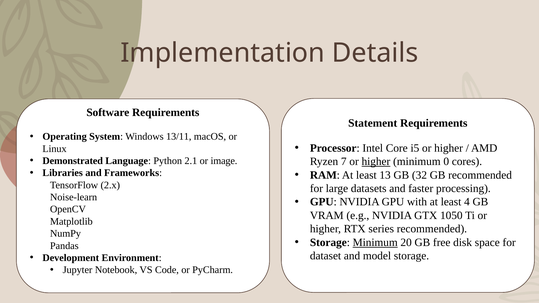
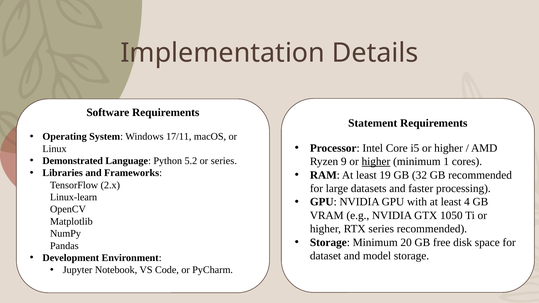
13/11: 13/11 -> 17/11 (179, 137)
2.1: 2.1 -> 5.2 (191, 161)
or image: image -> series (224, 161)
7: 7 -> 9 (344, 162)
0: 0 -> 1 (446, 162)
13: 13 -> 19 (385, 175)
Noise-learn: Noise-learn -> Linux-learn (74, 197)
Minimum underline: present -> none (375, 243)
